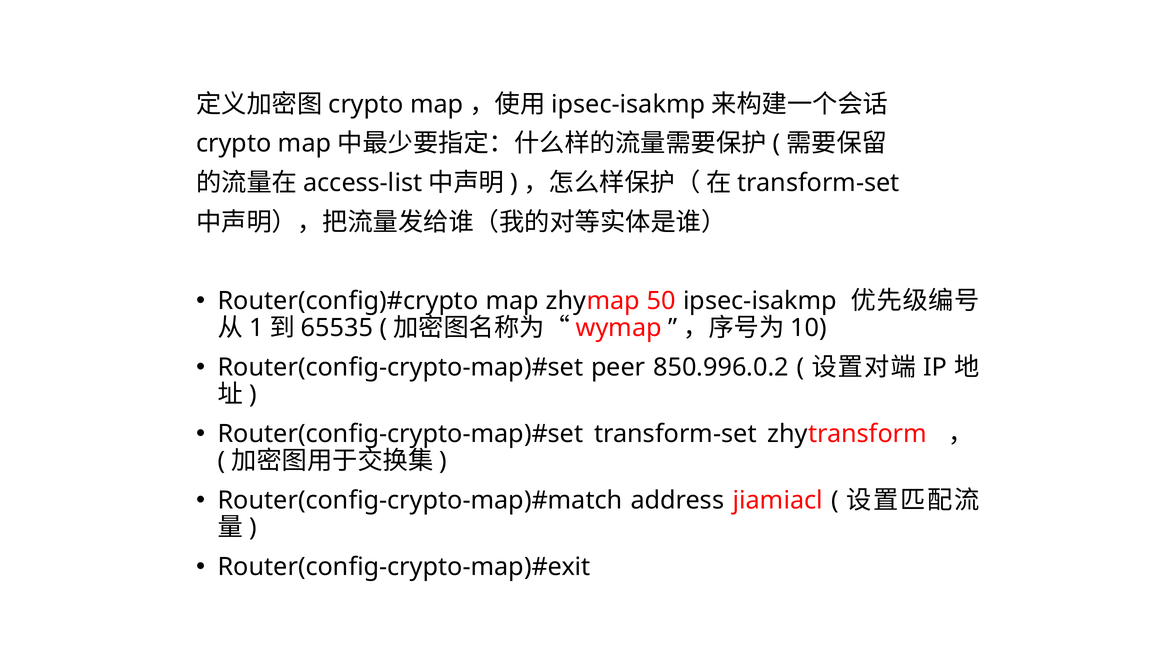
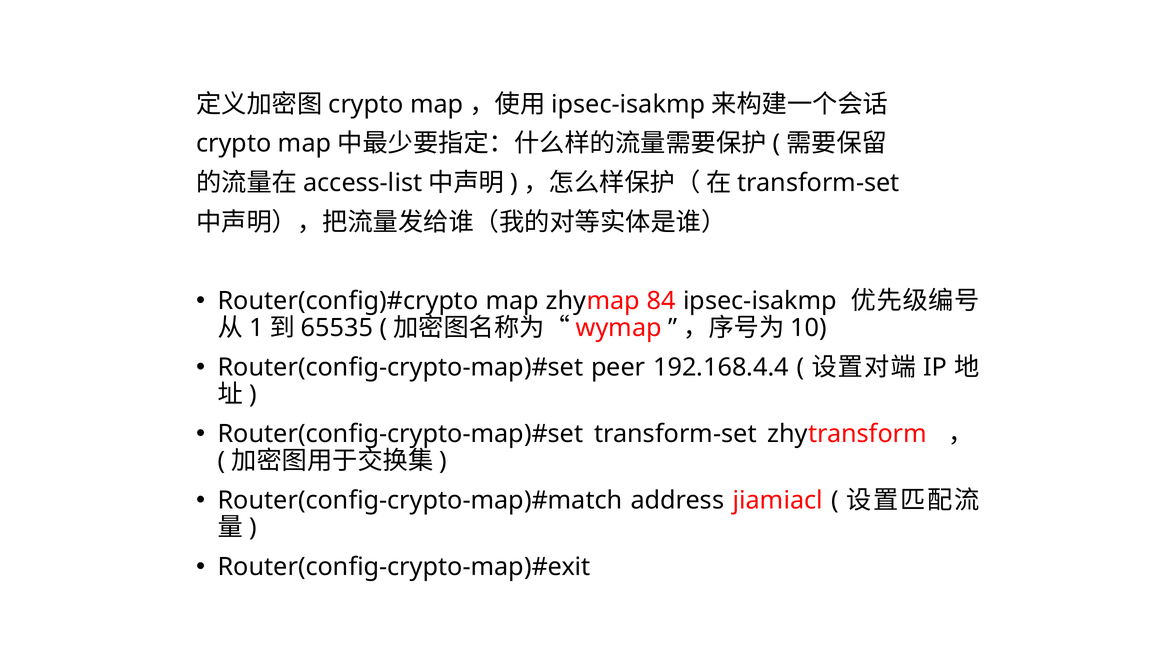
50: 50 -> 84 (661, 301)
850.996.0.2: 850.996.0.2 -> 192.168.4.4 (721, 367)
